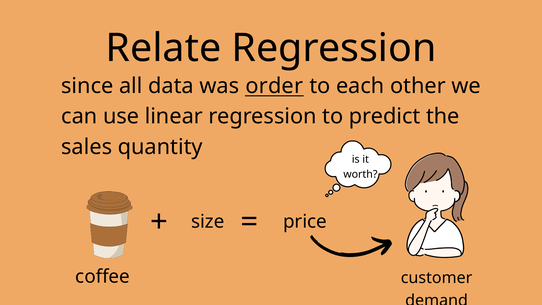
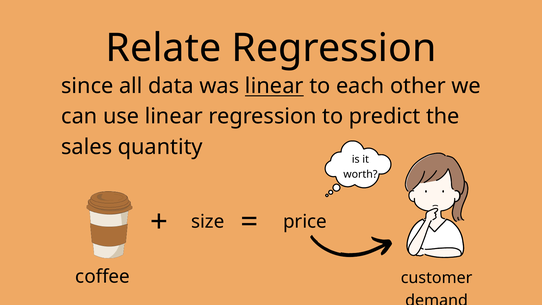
was order: order -> linear (274, 86)
